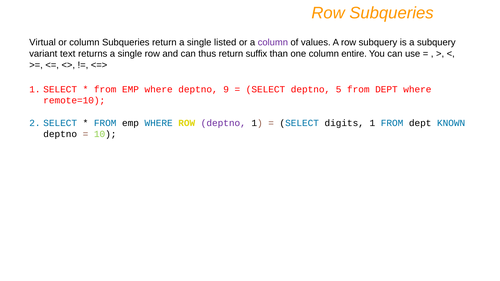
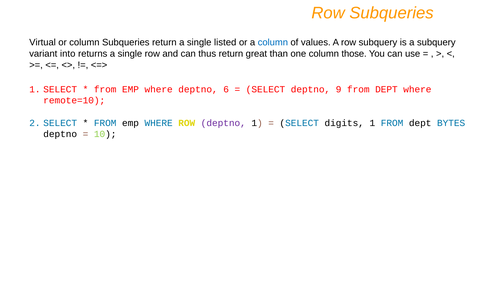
column colour: purple -> blue (273, 42)
text: text -> into (68, 54)
suffix: suffix -> great (256, 54)
entire: entire -> those (354, 54)
9: 9 -> 6 (226, 89)
5: 5 -> 9 (339, 89)
KNOWN: KNOWN -> BYTES (451, 123)
